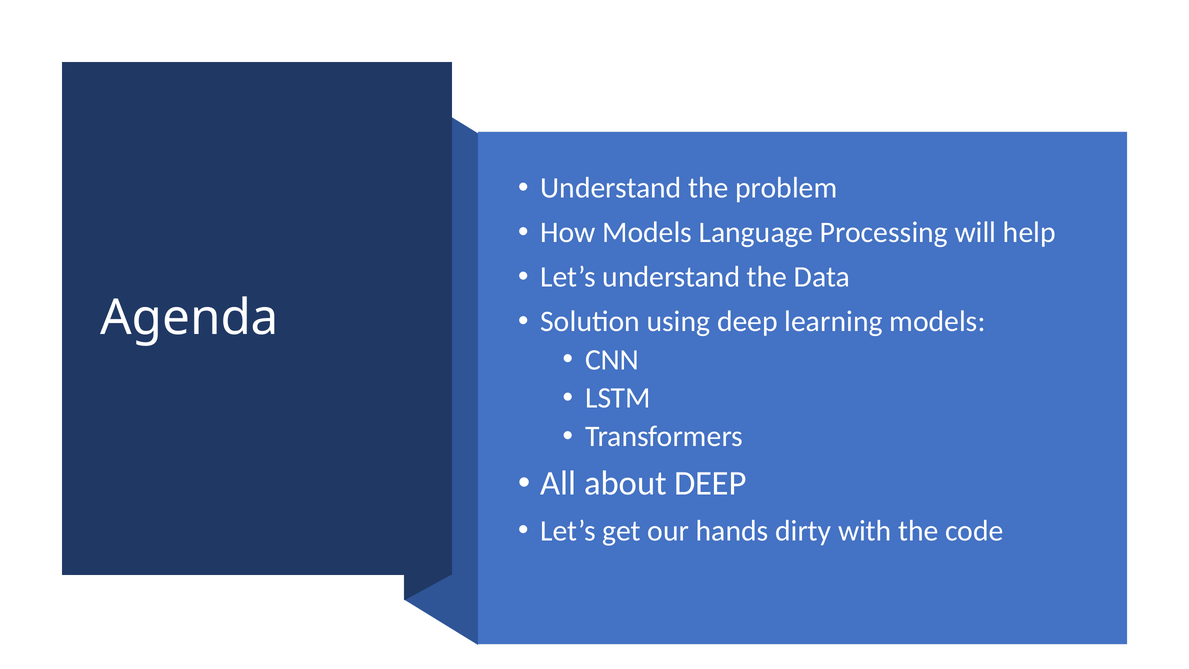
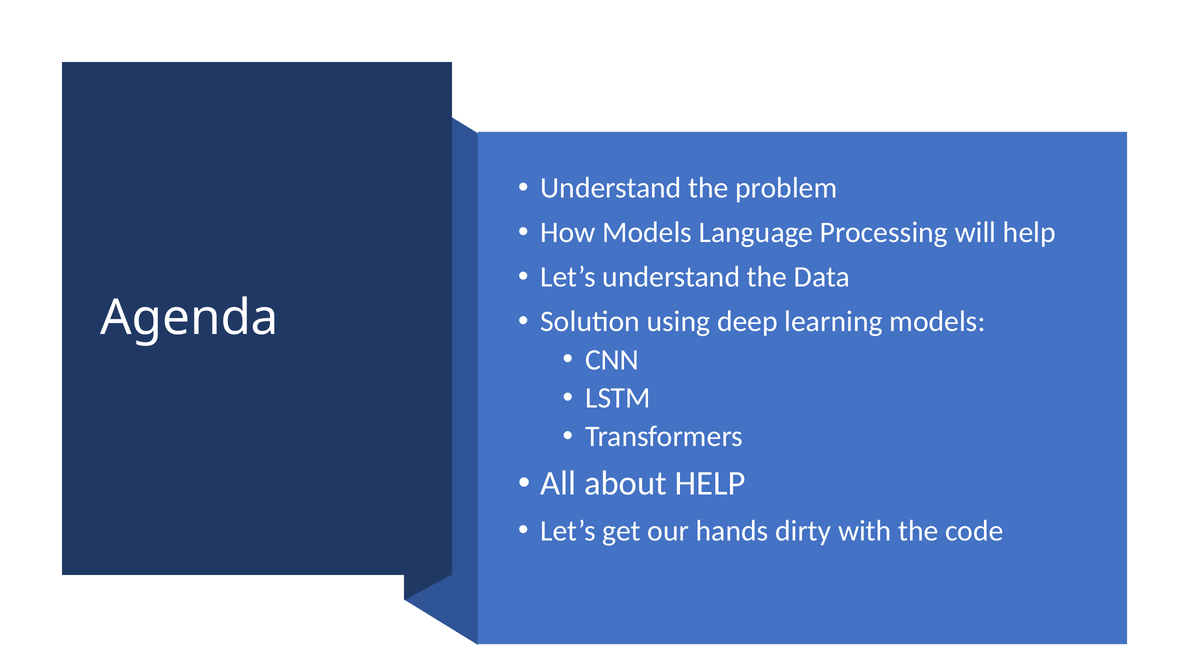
about DEEP: DEEP -> HELP (710, 483)
